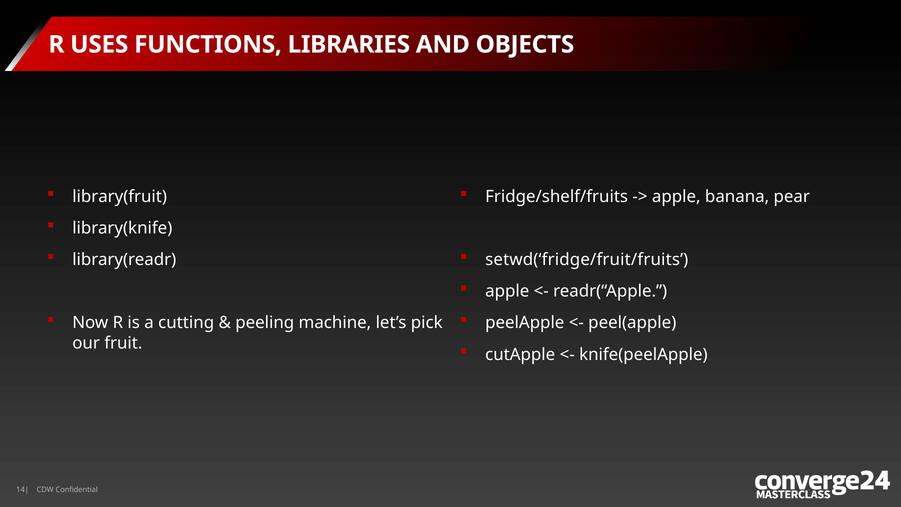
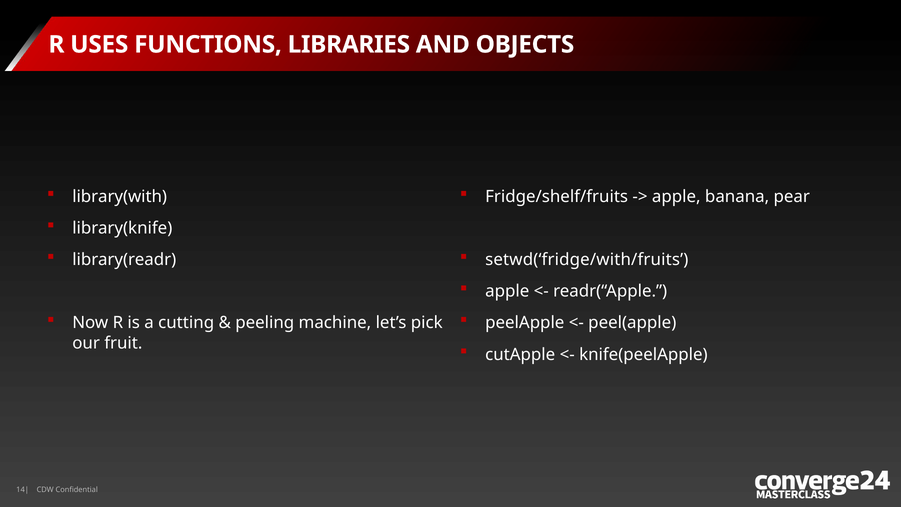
library(fruit: library(fruit -> library(with (120, 197)
setwd(‘fridge/fruit/fruits: setwd(‘fridge/fruit/fruits -> setwd(‘fridge/with/fruits (587, 260)
